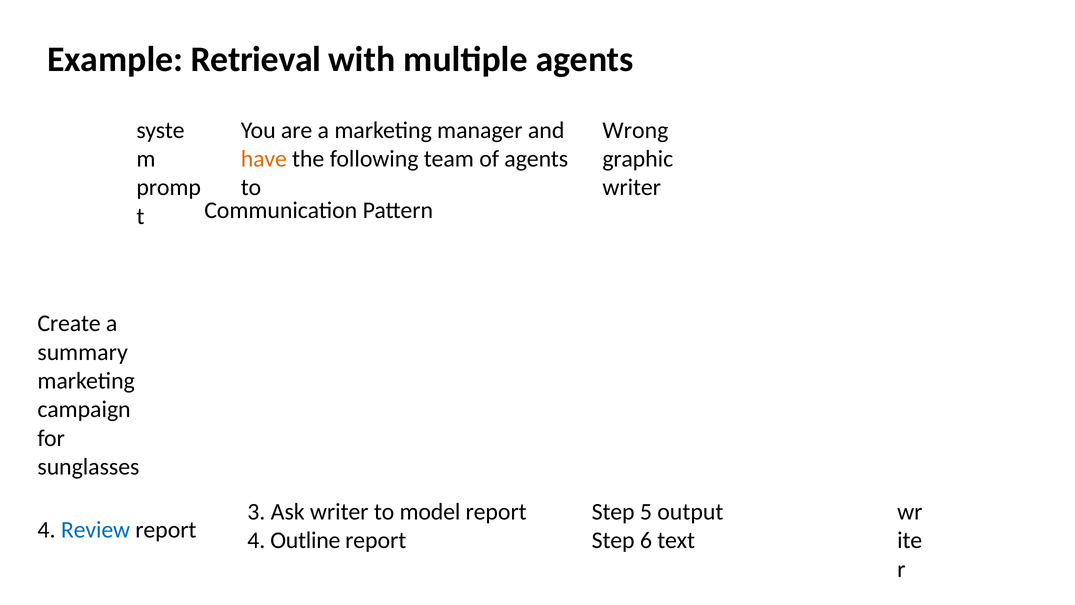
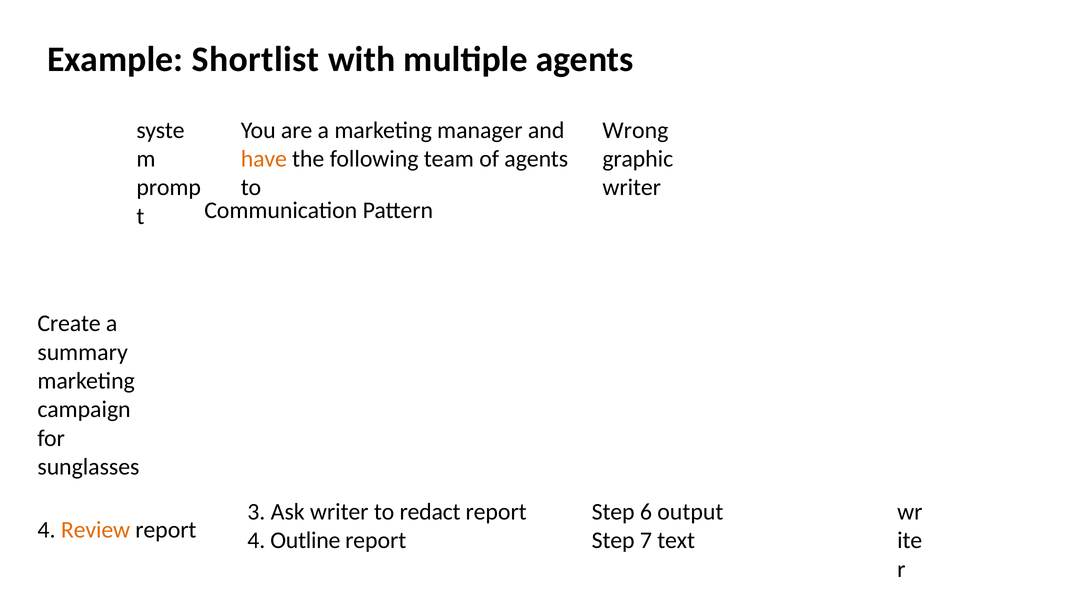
Retrieval: Retrieval -> Shortlist (256, 60)
model: model -> redact (430, 512)
5: 5 -> 6 (646, 512)
Review colour: blue -> orange (96, 530)
6: 6 -> 7 (646, 540)
